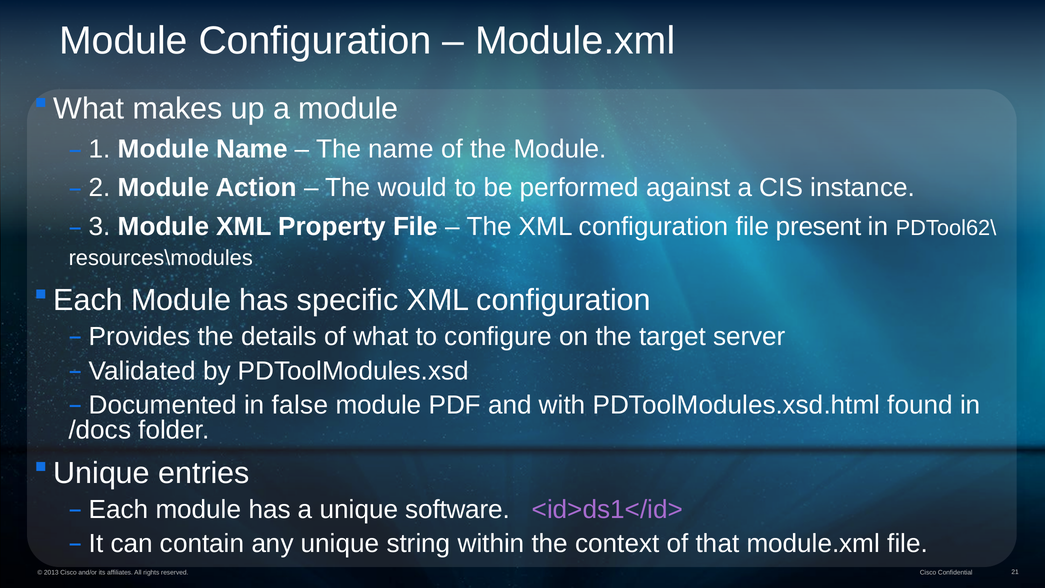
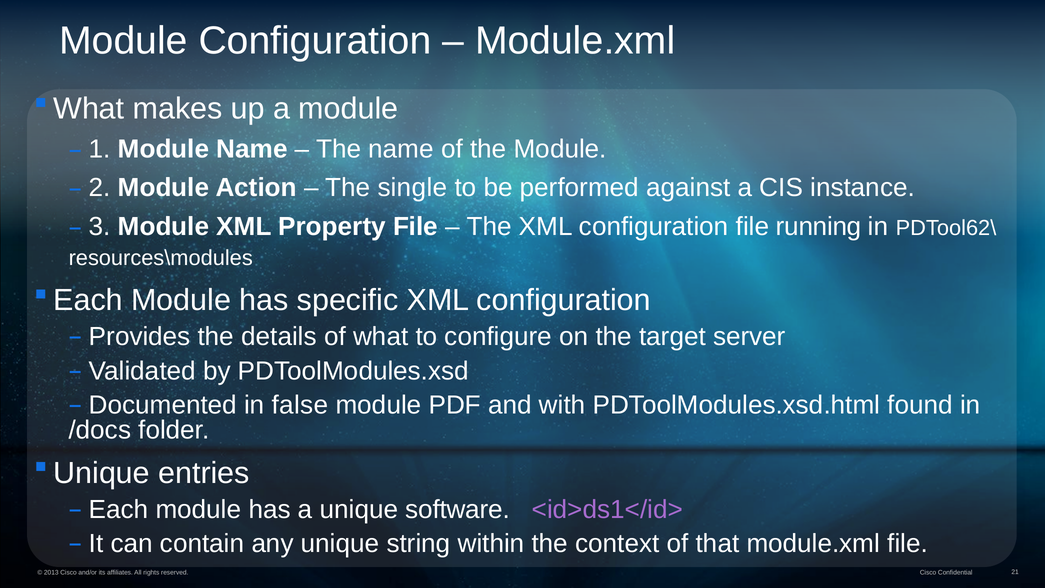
would: would -> single (412, 188)
present: present -> running (819, 227)
